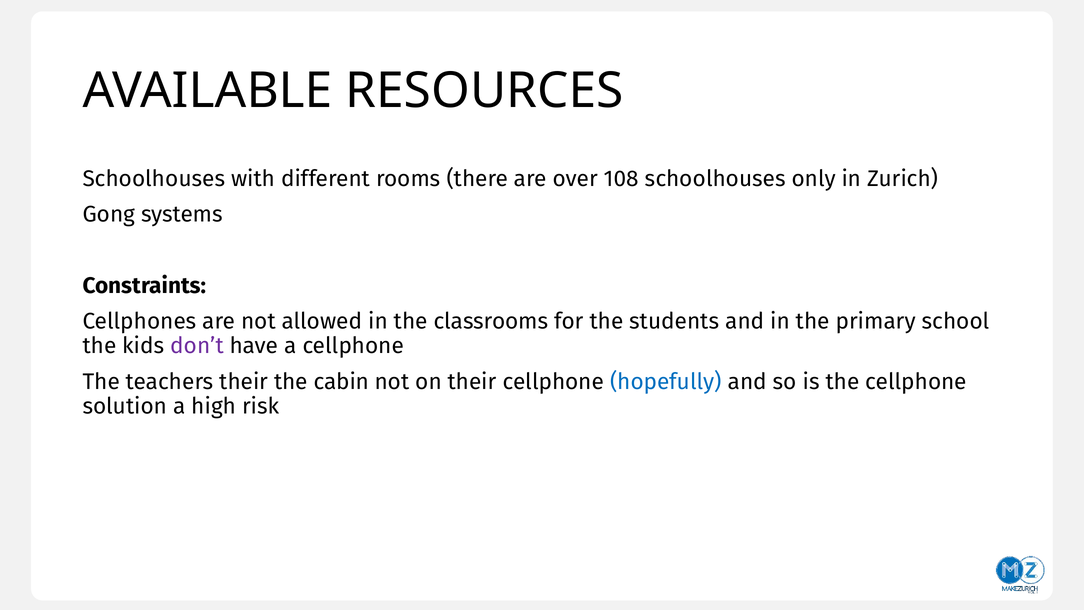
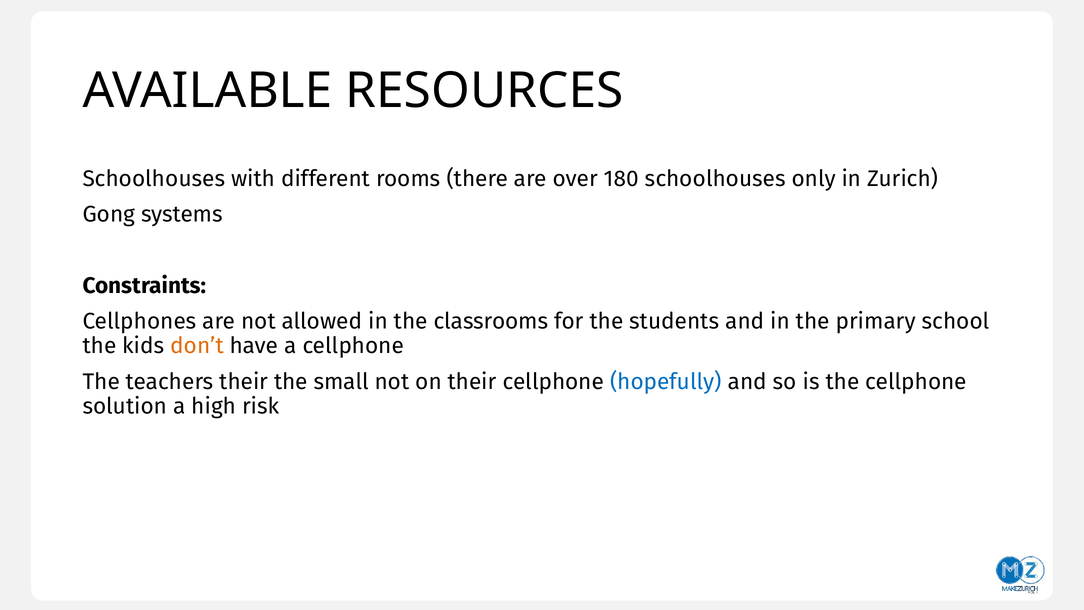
108: 108 -> 180 (621, 178)
don’t colour: purple -> orange (197, 346)
cabin: cabin -> small (341, 381)
